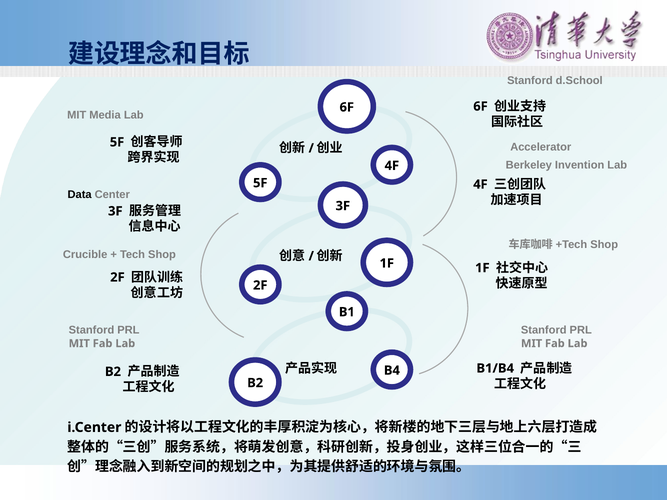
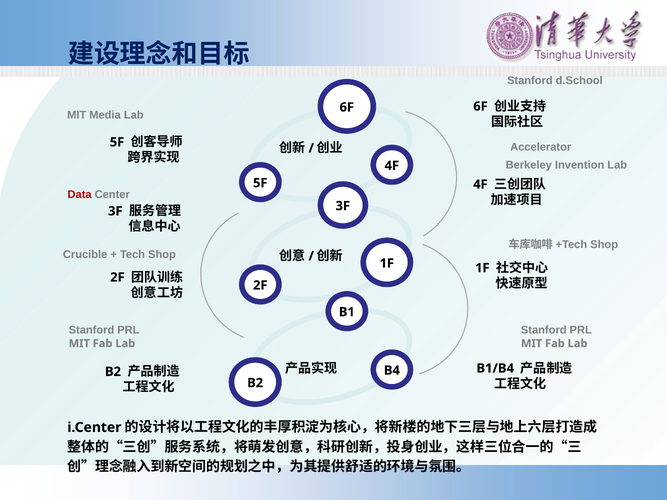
Data colour: black -> red (80, 195)
